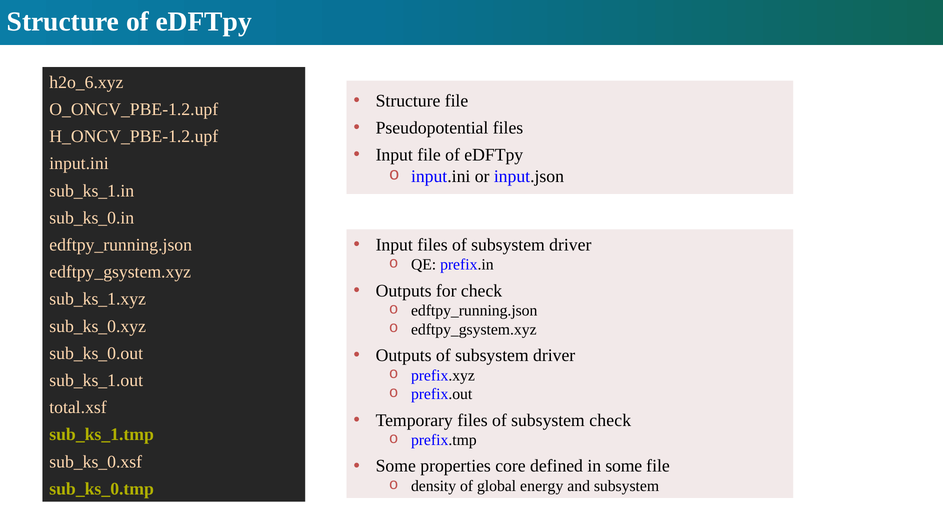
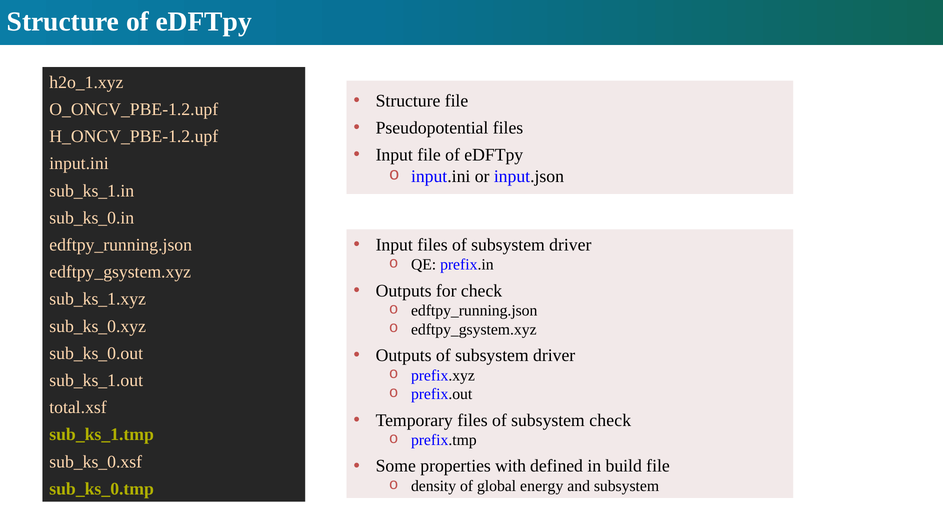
h2o_6.xyz: h2o_6.xyz -> h2o_1.xyz (86, 82)
core: core -> with (511, 467)
in some: some -> build (624, 467)
